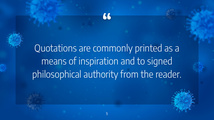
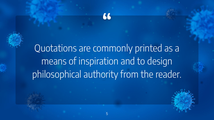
signed: signed -> design (160, 62)
